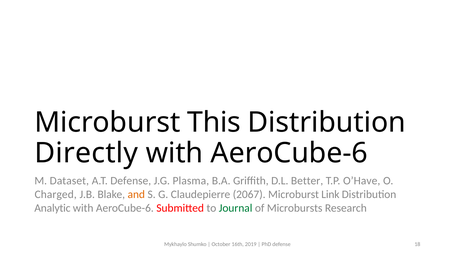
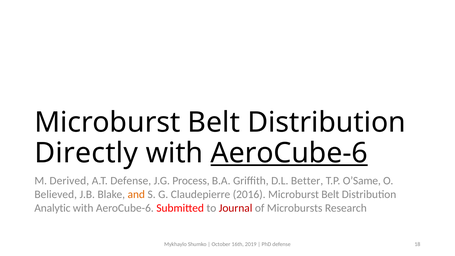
This: This -> Belt (214, 122)
AeroCube-6 underline: none -> present (289, 153)
Dataset: Dataset -> Derived (69, 181)
Plasma: Plasma -> Process (191, 181)
O’Have: O’Have -> O’Same (362, 181)
Charged: Charged -> Believed (56, 194)
2067: 2067 -> 2016 (249, 194)
Link: Link -> Belt (330, 194)
Journal colour: green -> red (236, 208)
